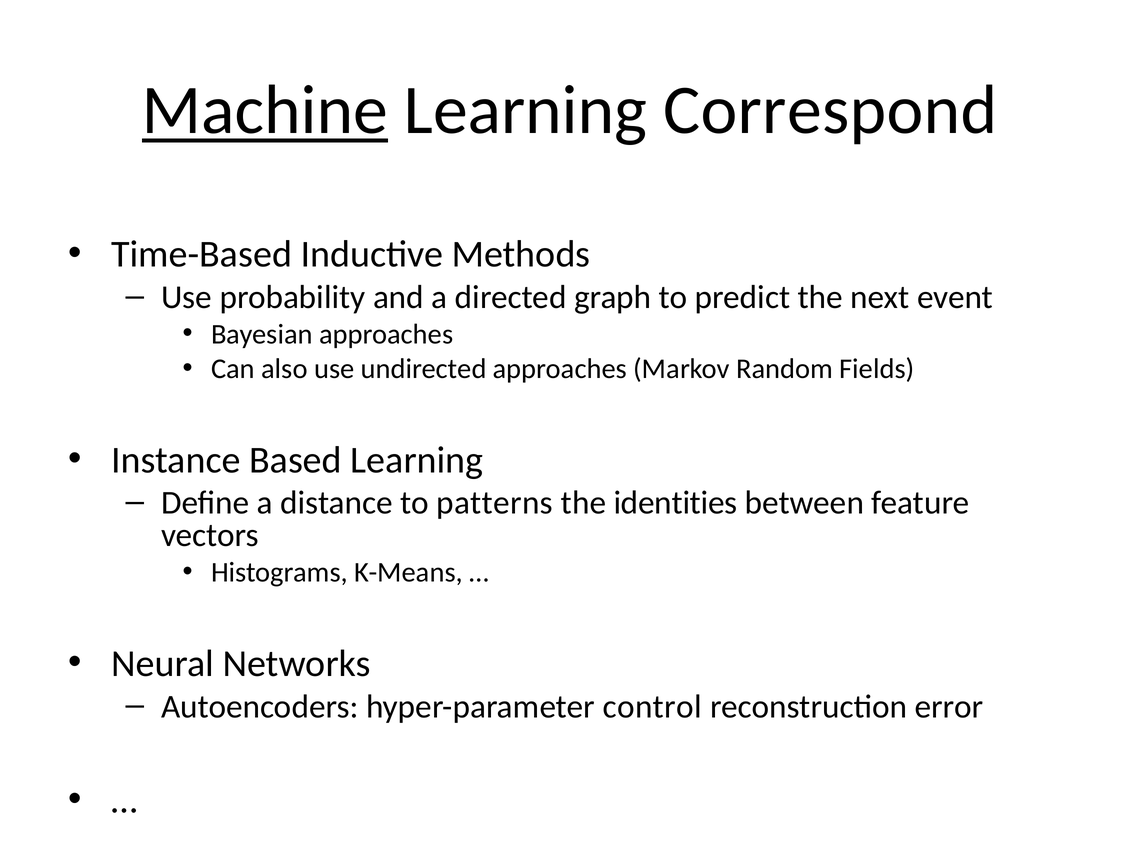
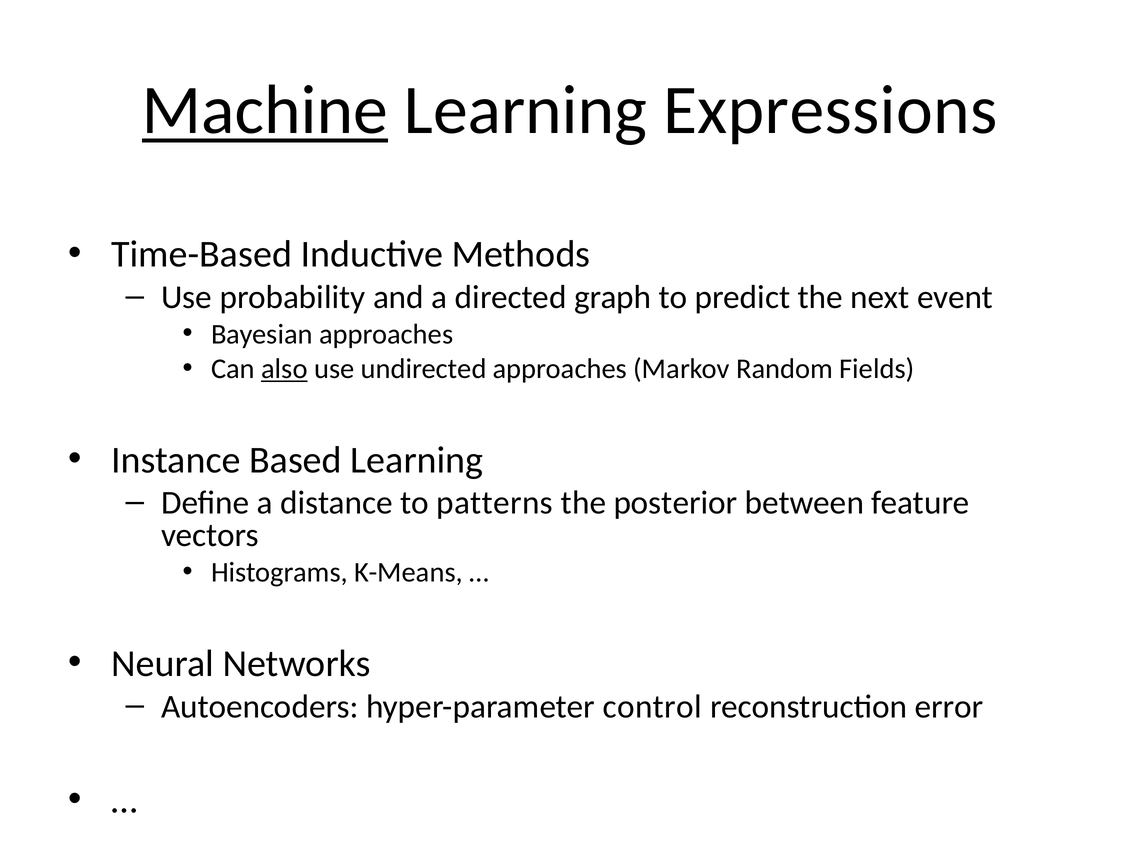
Correspond: Correspond -> Expressions (830, 110)
also underline: none -> present (284, 369)
identities: identities -> posterior (675, 503)
